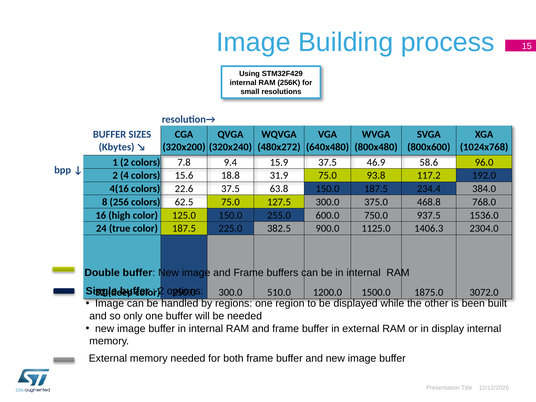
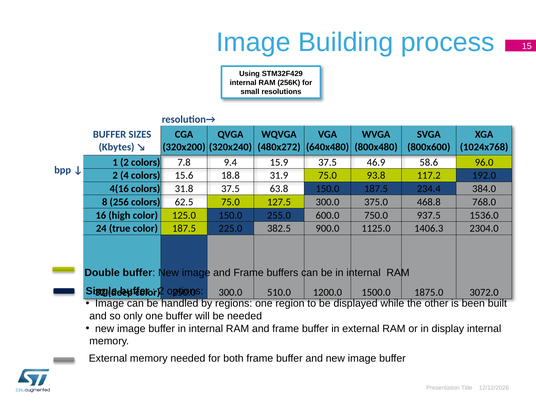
22.6: 22.6 -> 31.8 (184, 189)
